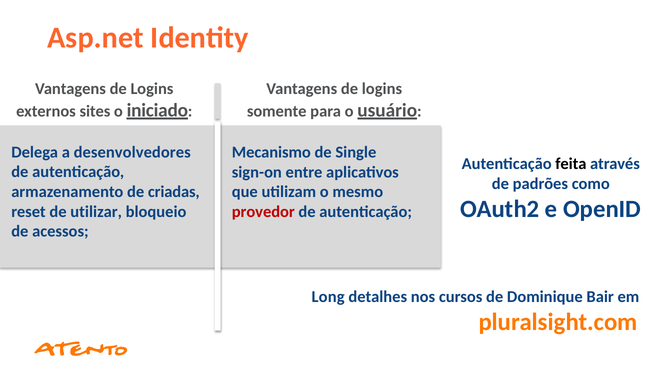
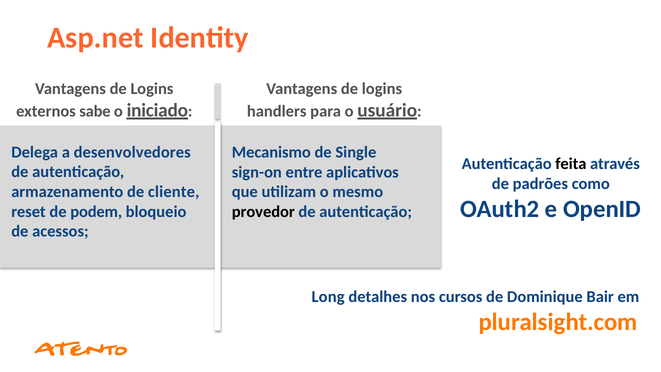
sites: sites -> sabe (95, 111)
somente: somente -> handlers (277, 111)
criadas: criadas -> cliente (174, 192)
utilizar: utilizar -> podem (96, 211)
provedor colour: red -> black (263, 212)
